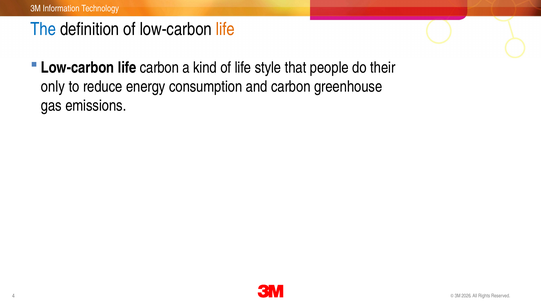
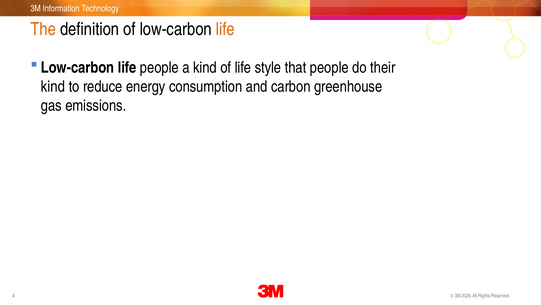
The colour: blue -> orange (43, 29)
life carbon: carbon -> people (159, 67)
only: only -> kind (53, 86)
